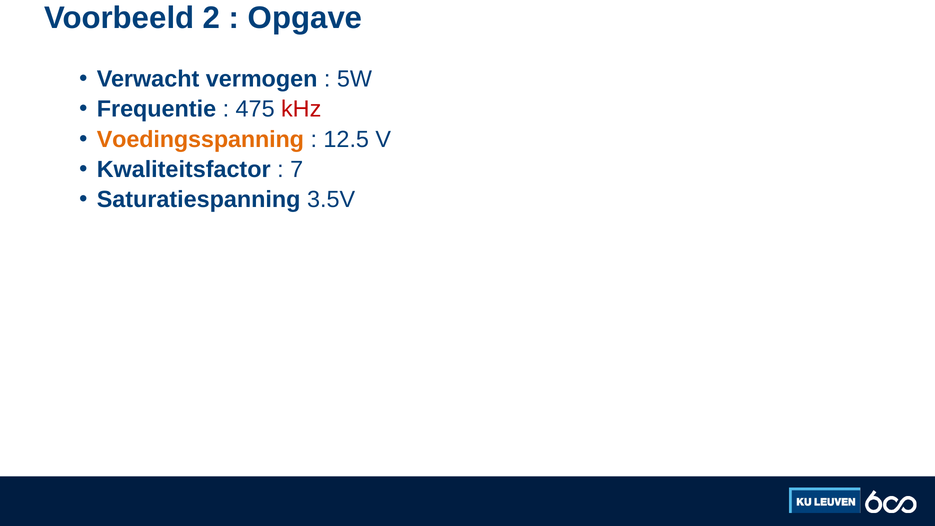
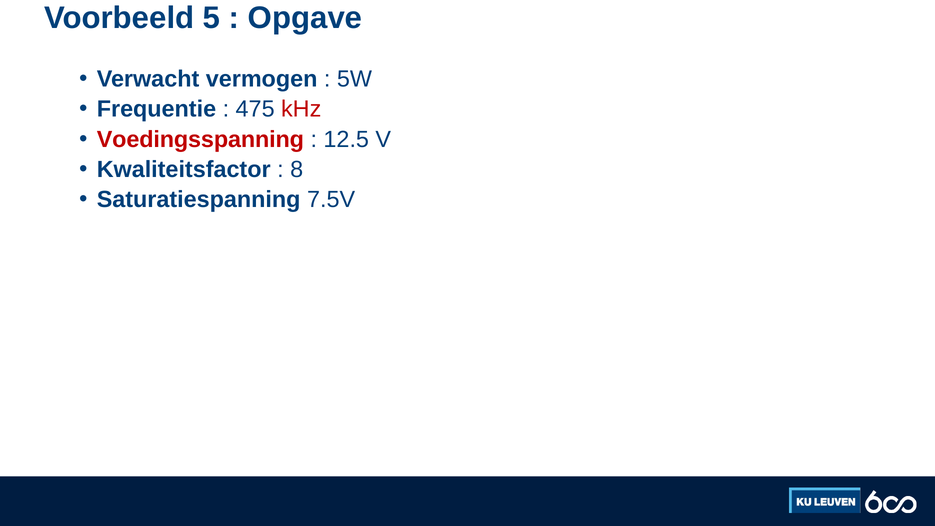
2: 2 -> 5 (211, 18)
Voedingsspanning colour: orange -> red (200, 139)
7: 7 -> 8 (297, 169)
3.5V: 3.5V -> 7.5V (331, 199)
